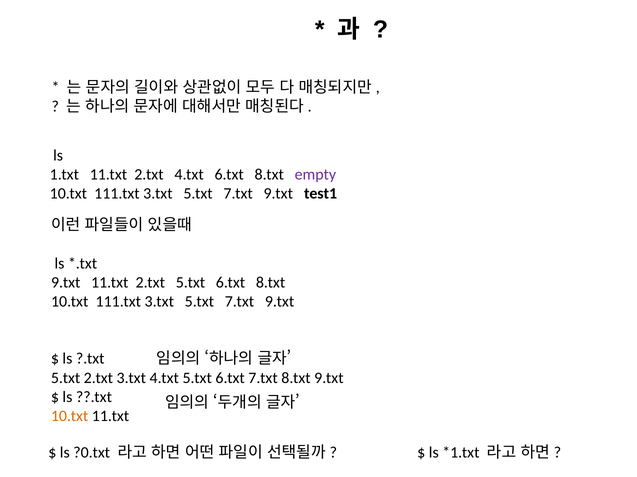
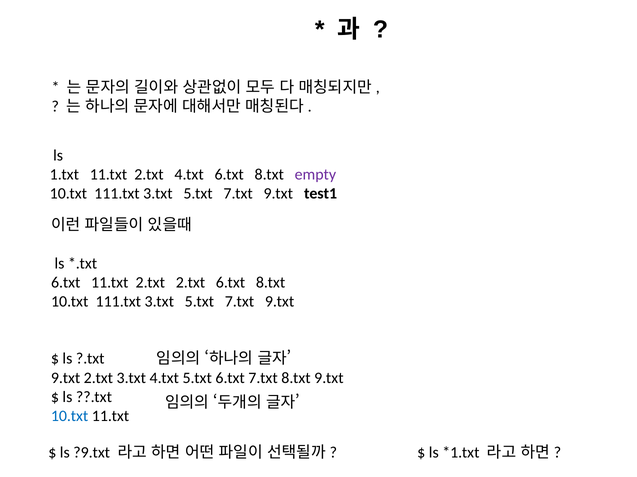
9.txt: 9.txt -> 6.txt (66, 283)
2.txt 5.txt: 5.txt -> 2.txt (190, 283)
5.txt: 5.txt -> 9.txt (66, 378)
10.txt colour: orange -> blue (70, 417)
?0.txt: ?0.txt -> ?9.txt (92, 453)
